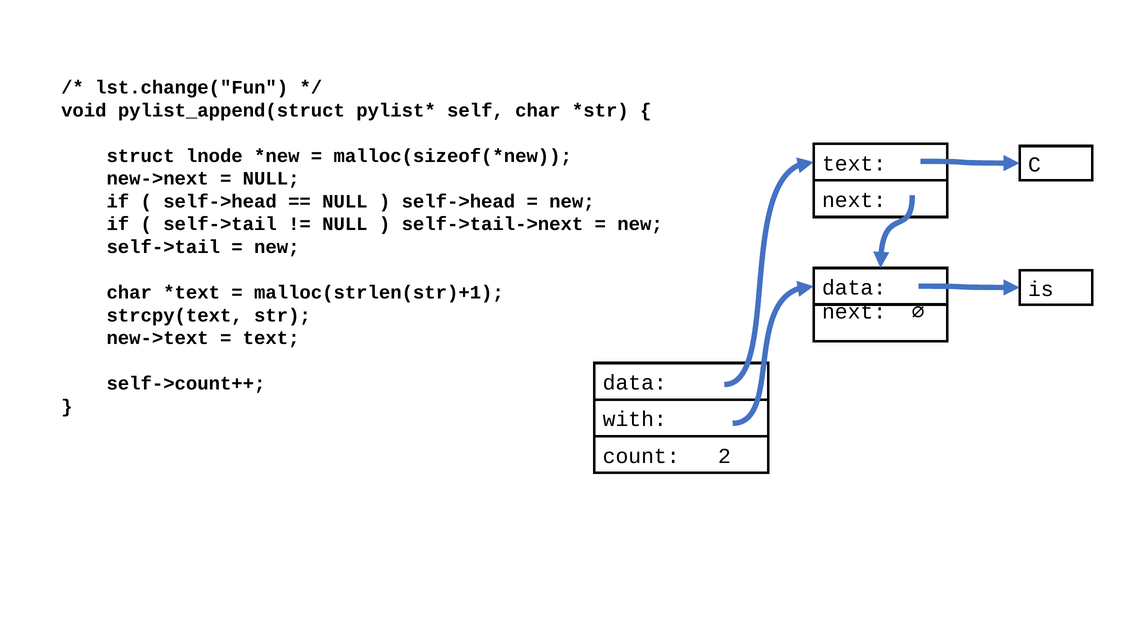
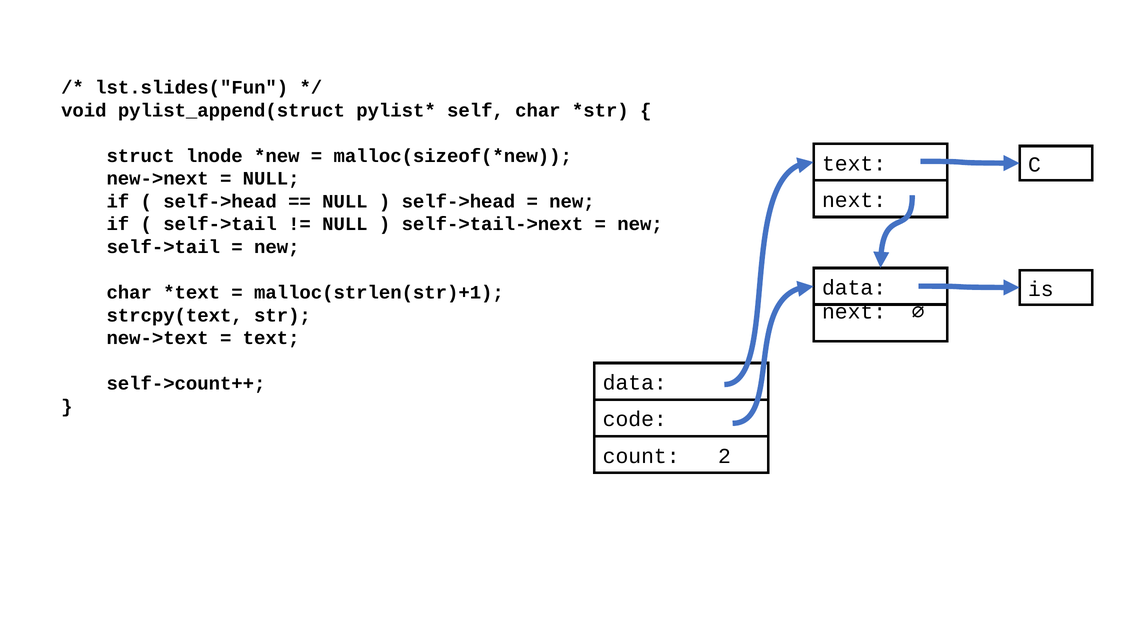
lst.change("Fun: lst.change("Fun -> lst.slides("Fun (192, 88)
with: with -> code (635, 419)
